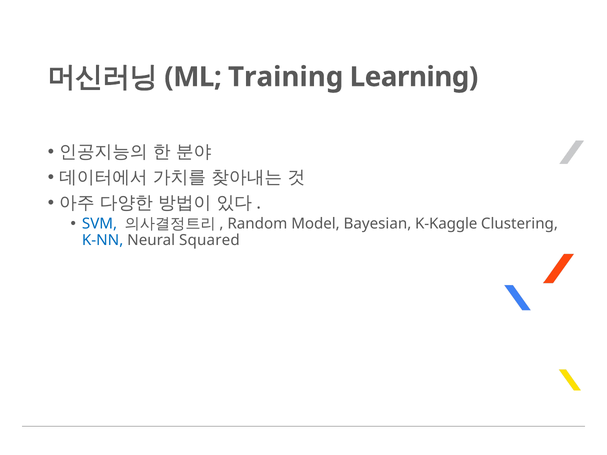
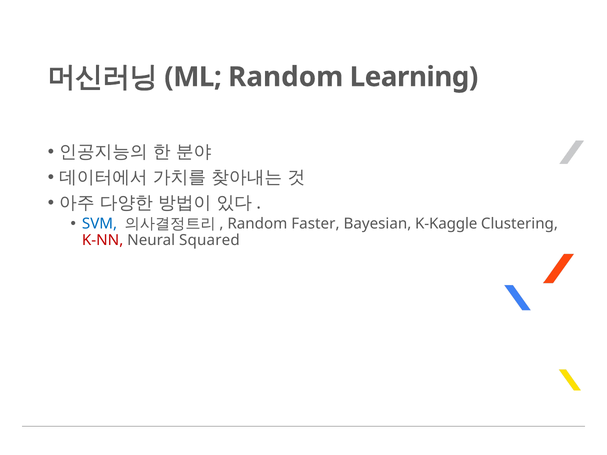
Training: Training -> Random (286, 77)
Model: Model -> Faster (315, 224)
K-NN colour: blue -> red (103, 240)
